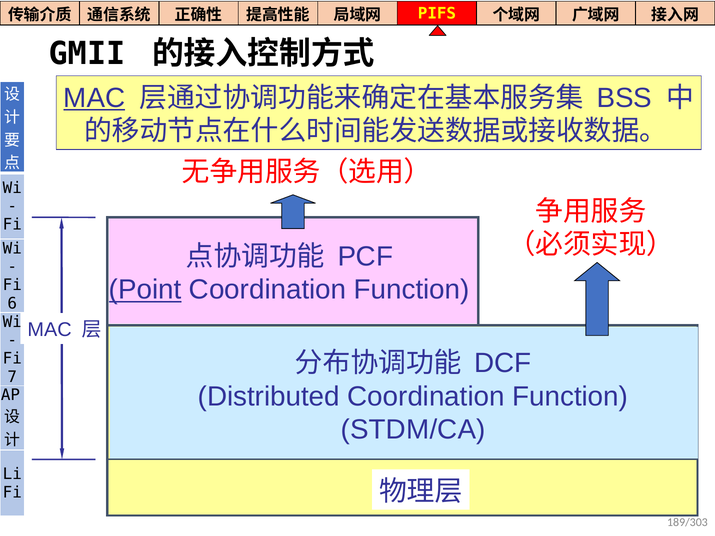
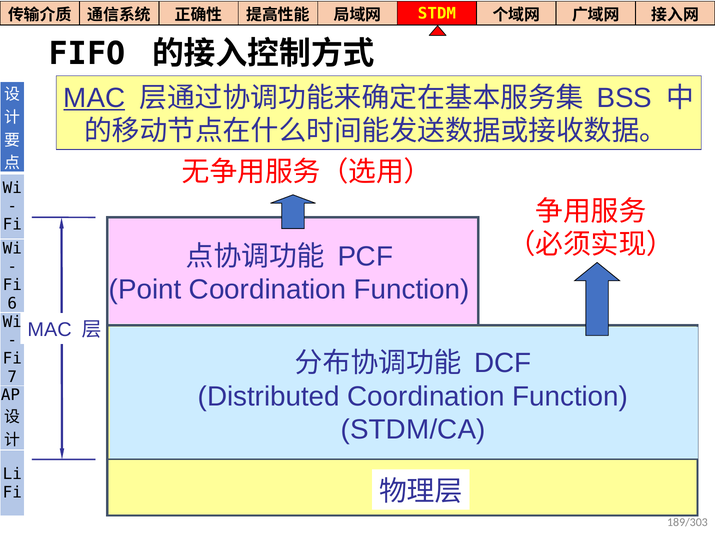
PIFS: PIFS -> STDM (437, 13)
GMII: GMII -> FIFO (87, 54)
Point underline: present -> none (145, 290)
